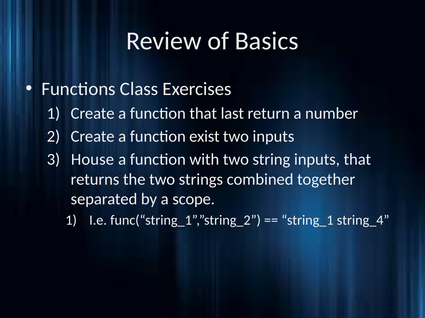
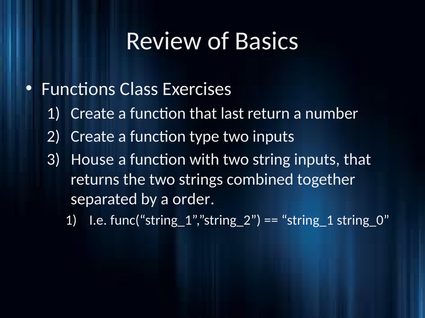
exist: exist -> type (204, 137)
scope: scope -> order (193, 200)
string_4: string_4 -> string_0 (363, 221)
